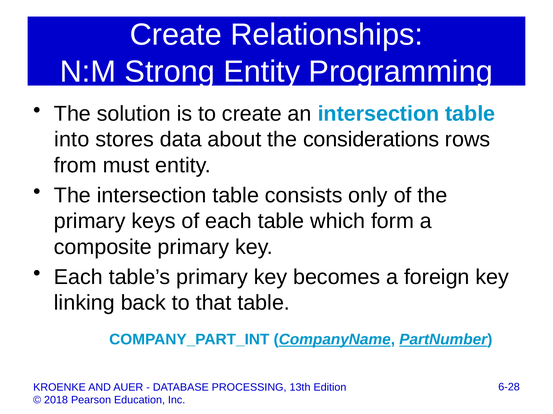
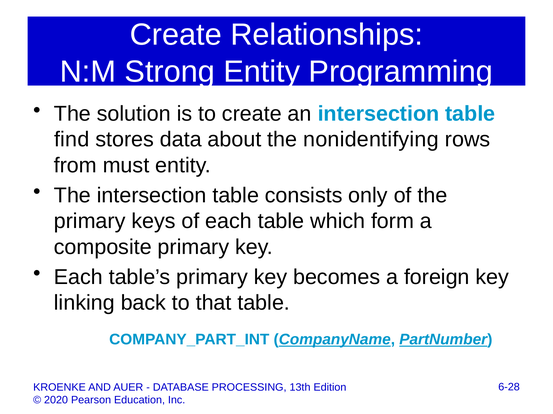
into: into -> find (72, 140)
considerations: considerations -> nonidentifying (371, 140)
2018: 2018 -> 2020 (56, 401)
